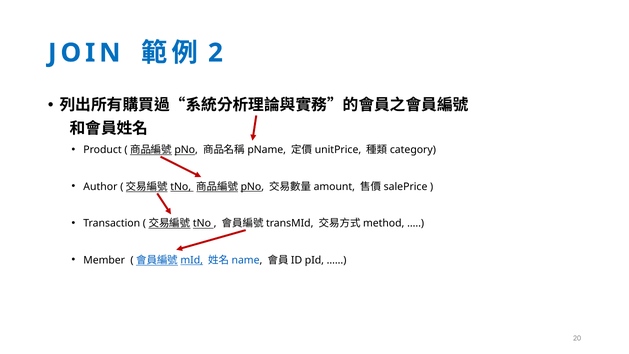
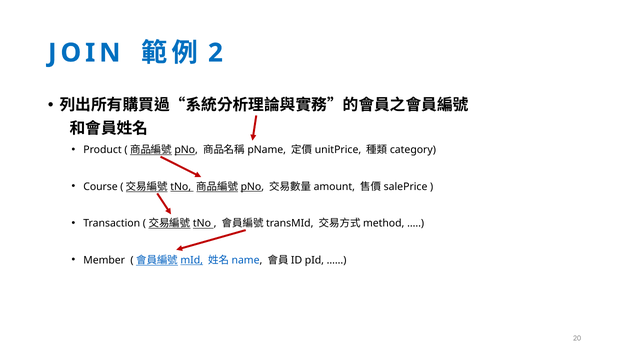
Author: Author -> Course (100, 187)
